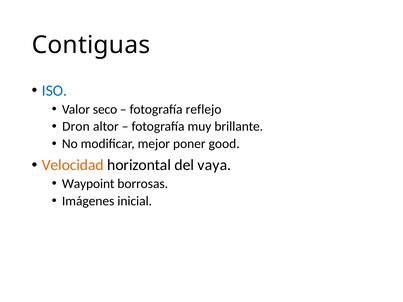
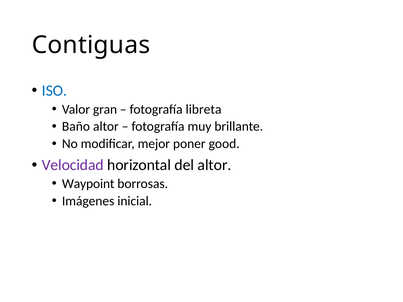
seco: seco -> gran (105, 109)
reflejo: reflejo -> libreta (204, 109)
Dron: Dron -> Baño (76, 127)
Velocidad colour: orange -> purple (73, 165)
del vaya: vaya -> altor (215, 165)
